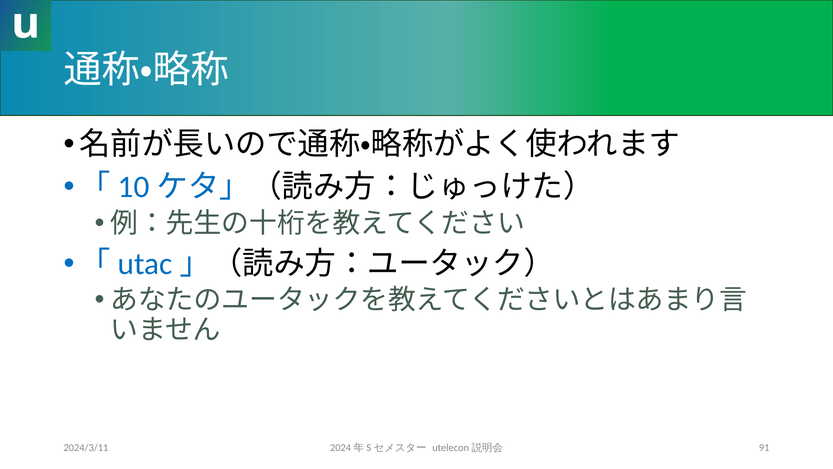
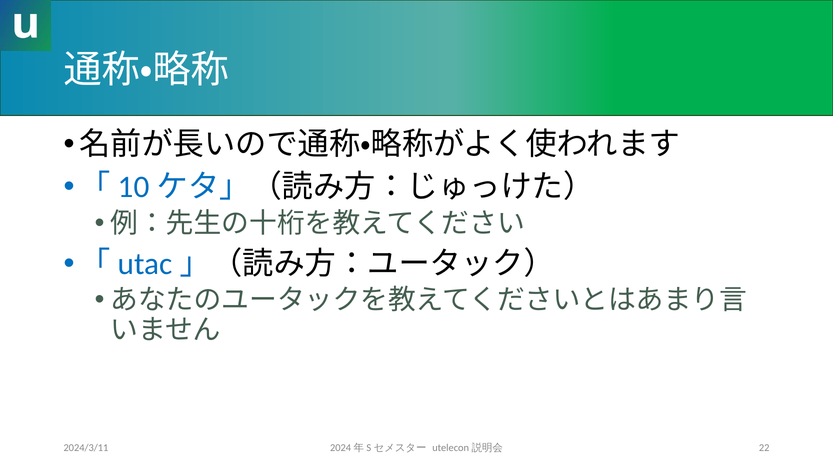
91: 91 -> 22 (764, 447)
